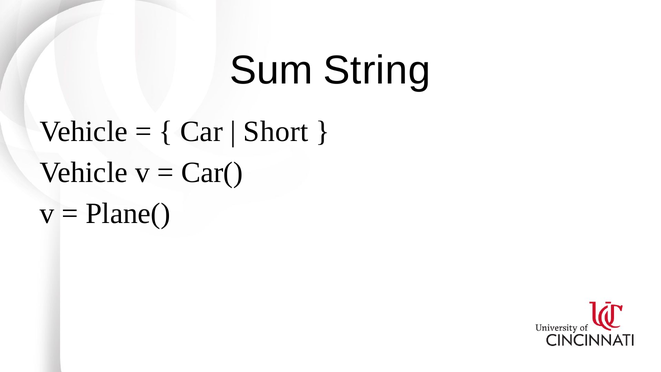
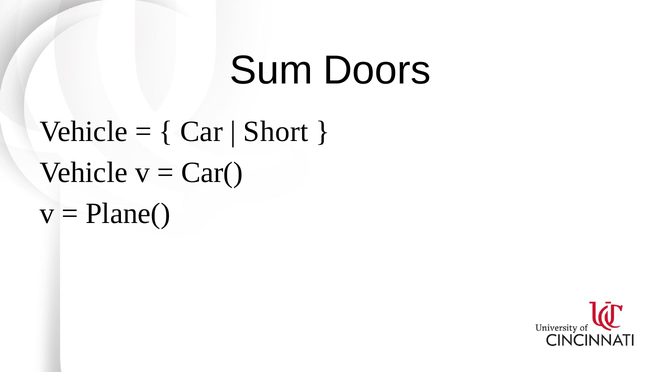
String: String -> Doors (377, 70)
